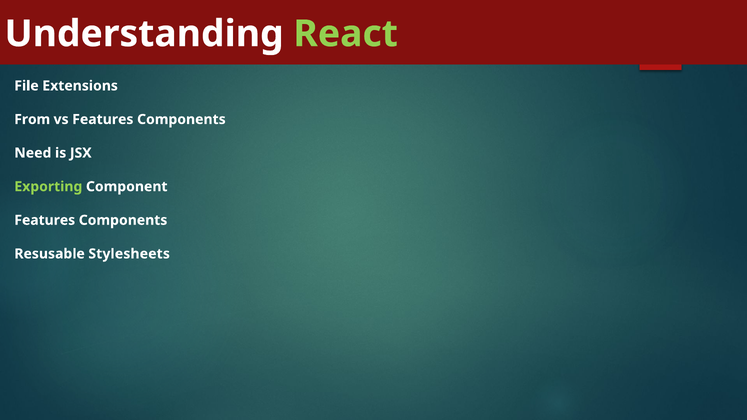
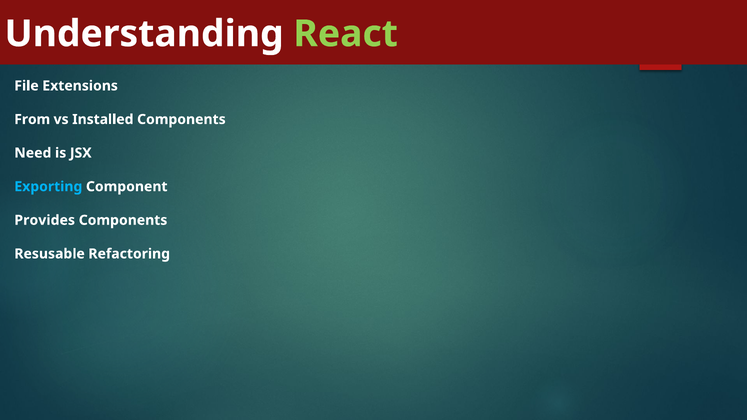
vs Features: Features -> Installed (103, 119)
Exporting colour: light green -> light blue (48, 187)
Features: Features -> Provides (45, 220)
Stylesheets: Stylesheets -> Refactoring (129, 254)
